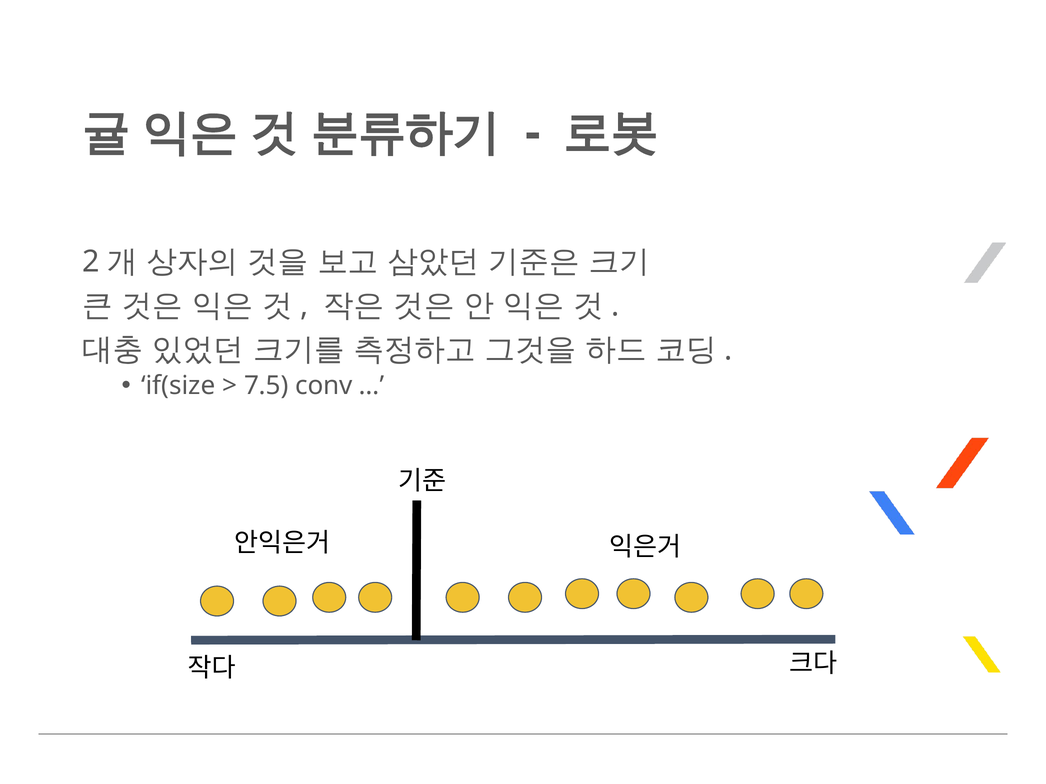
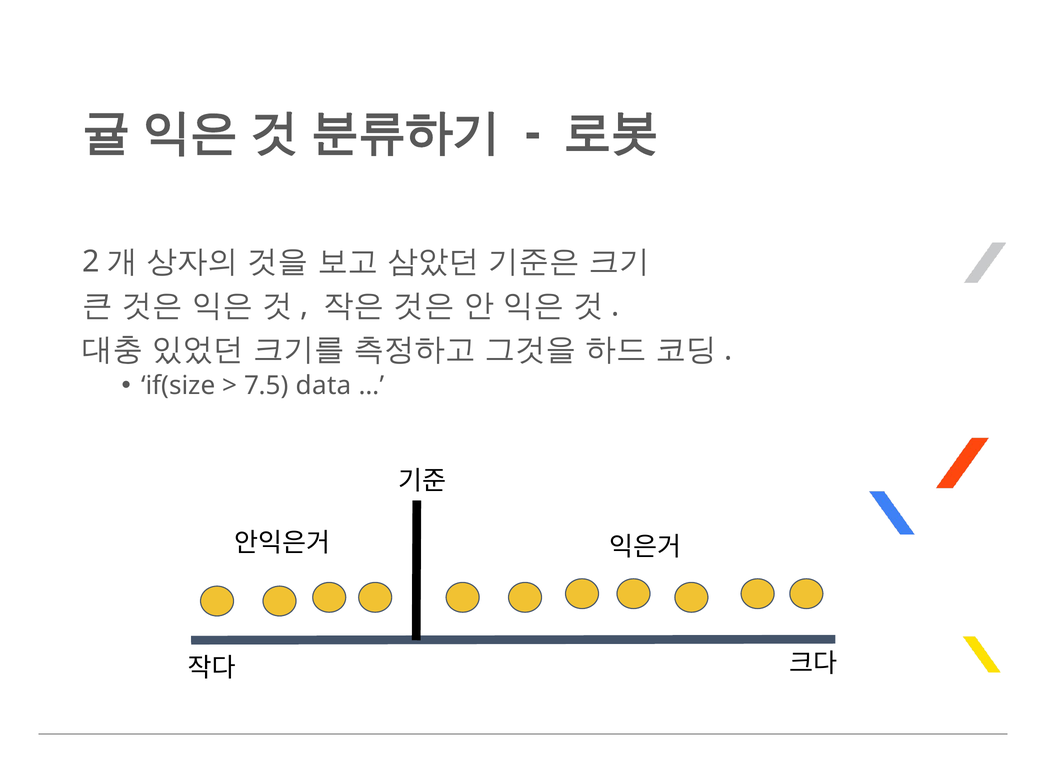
conv: conv -> data (324, 386)
